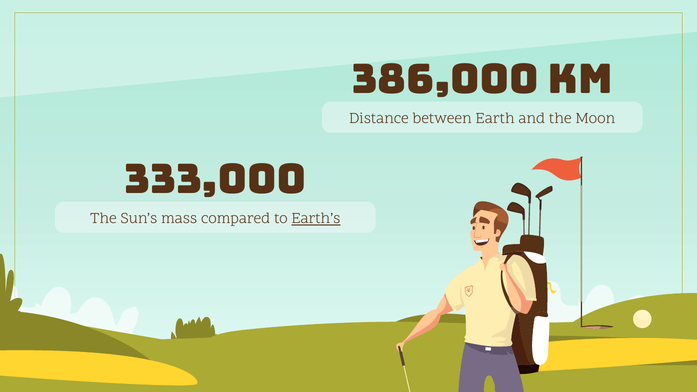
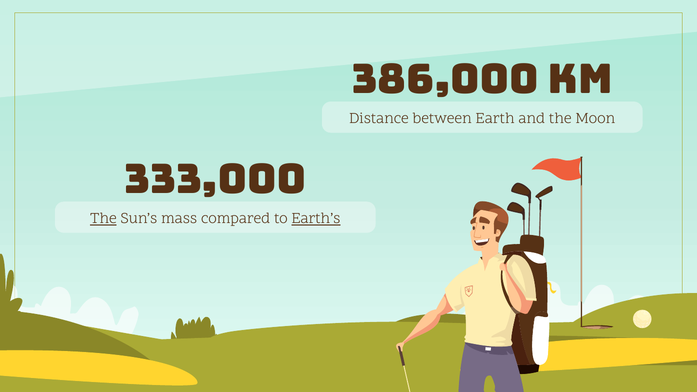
The underline: none -> present (103, 218)
